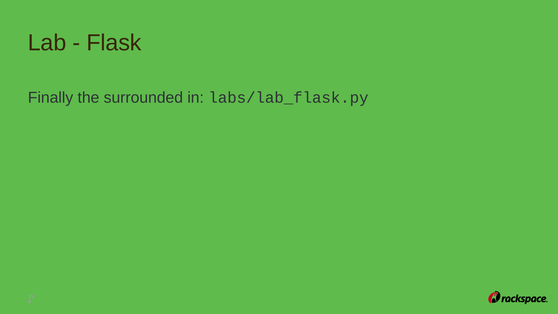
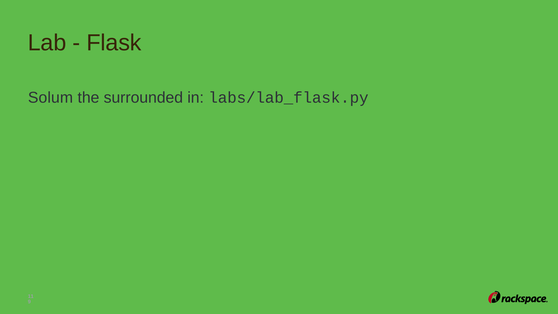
Finally: Finally -> Solum (50, 98)
